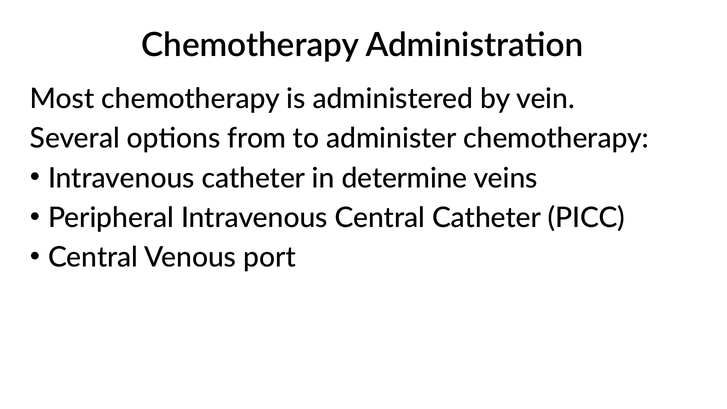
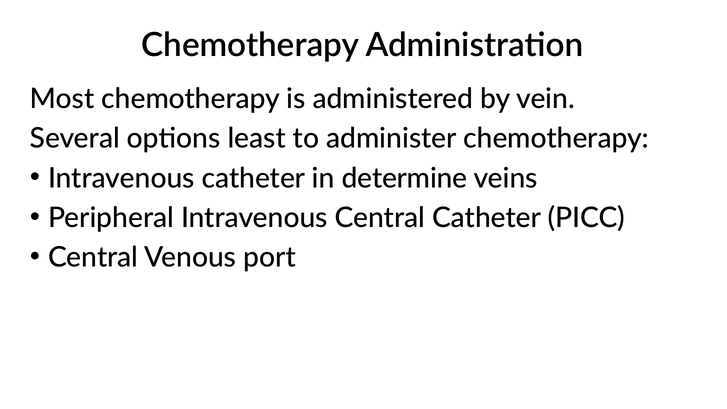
from: from -> least (257, 139)
